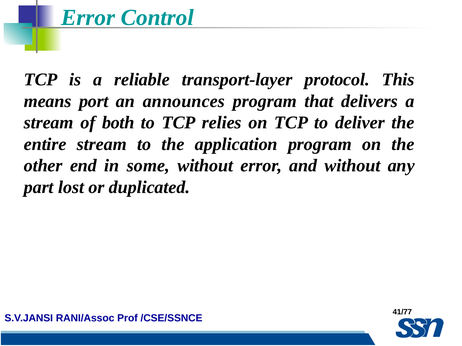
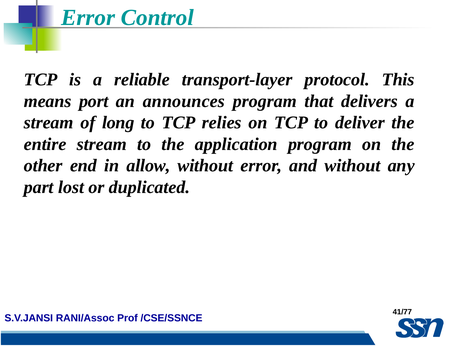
both: both -> long (118, 123)
some: some -> allow (148, 166)
